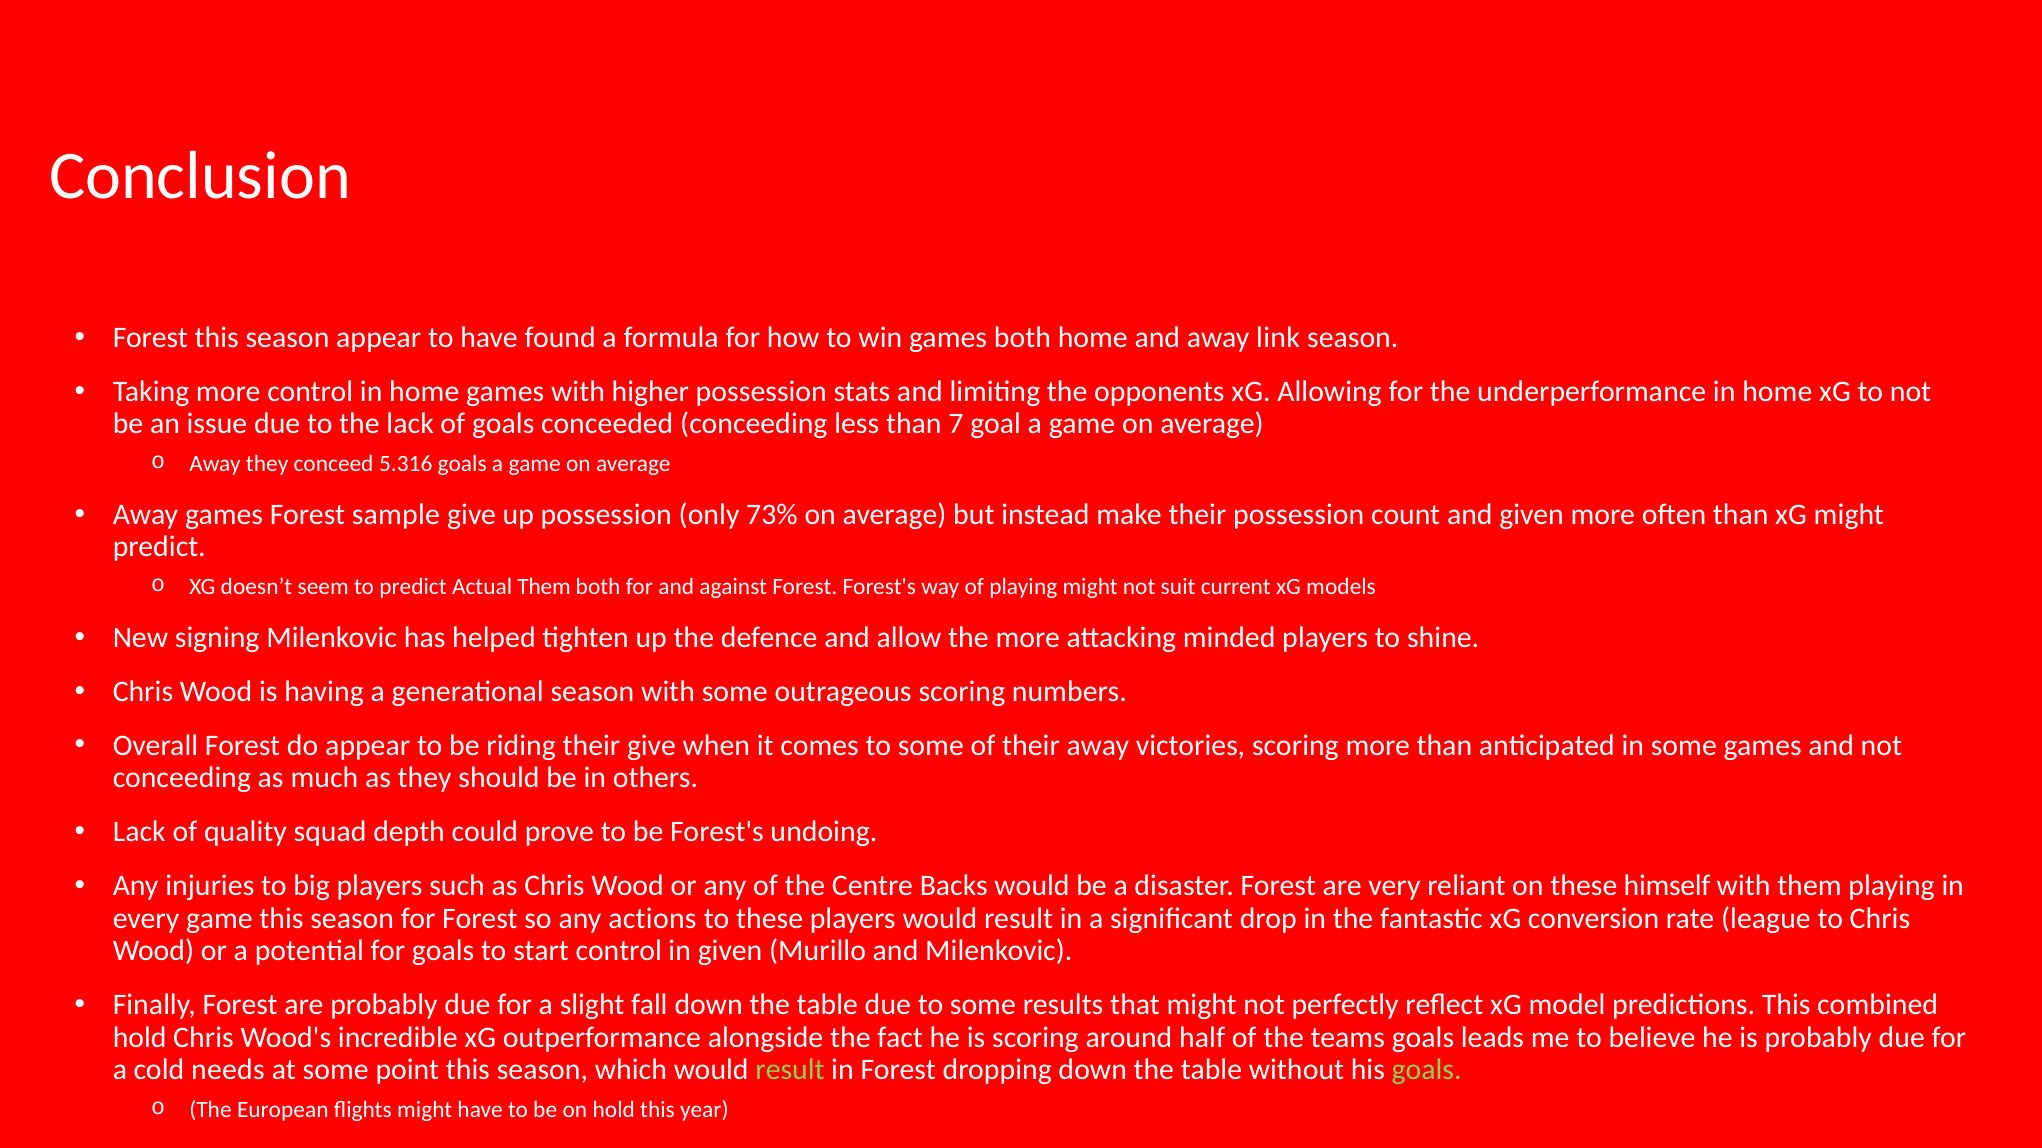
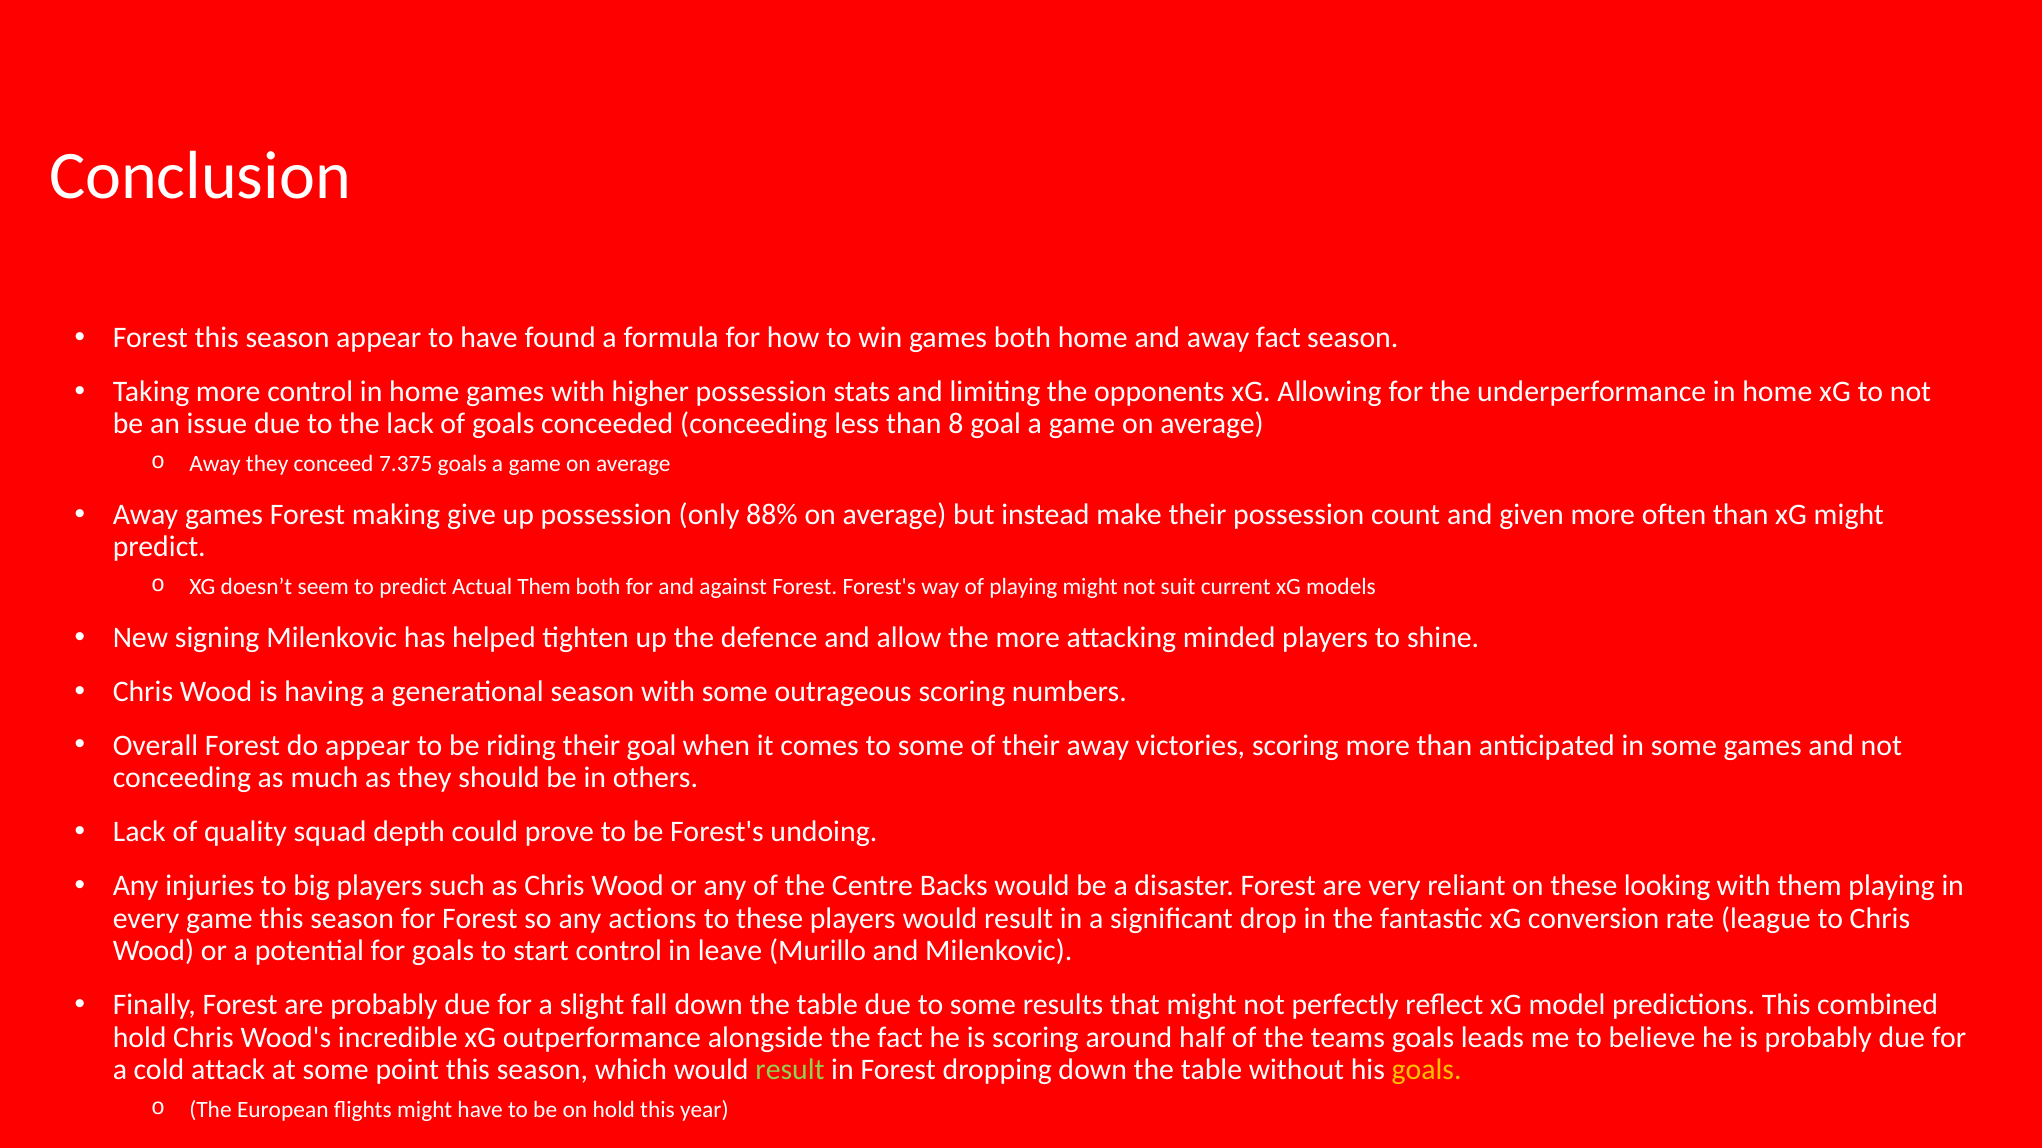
away link: link -> fact (1278, 338)
7: 7 -> 8 (956, 424)
5.316: 5.316 -> 7.375 (406, 464)
sample: sample -> making (396, 515)
73%: 73% -> 88% (772, 515)
their give: give -> goal (652, 746)
himself: himself -> looking (1667, 886)
in given: given -> leave (730, 951)
needs: needs -> attack (228, 1071)
goals colour: light green -> yellow (1427, 1071)
